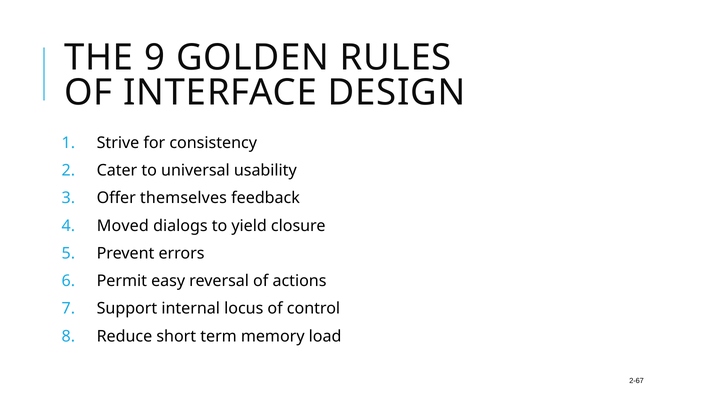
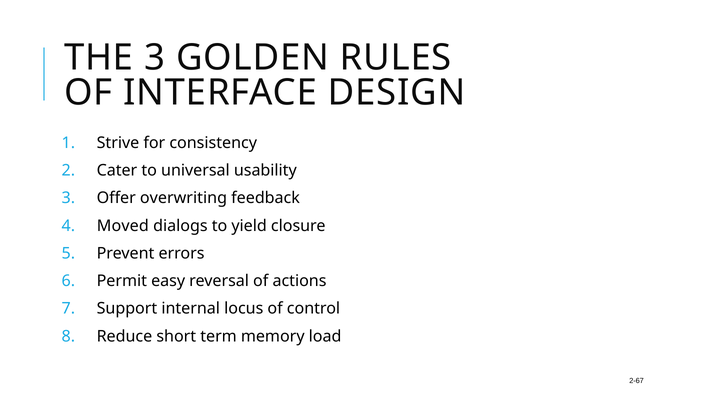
THE 9: 9 -> 3 (155, 58)
themselves: themselves -> overwriting (184, 198)
